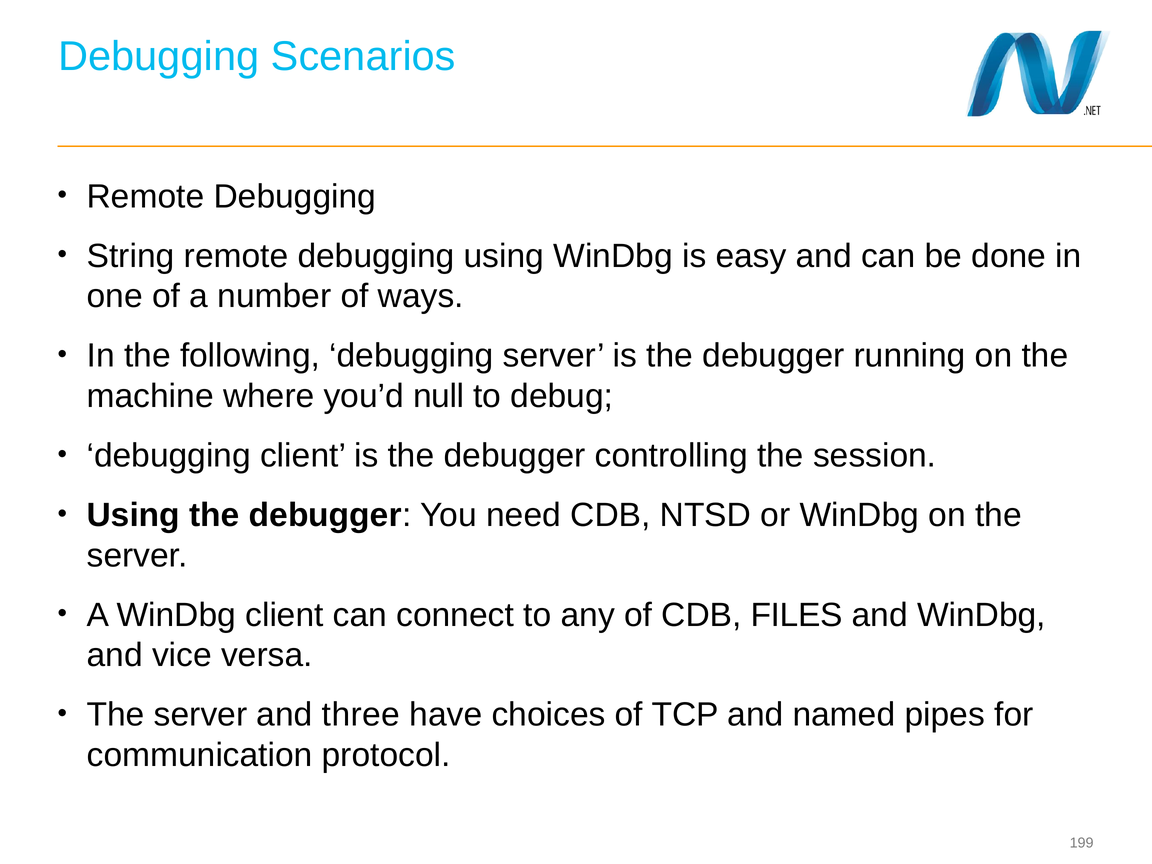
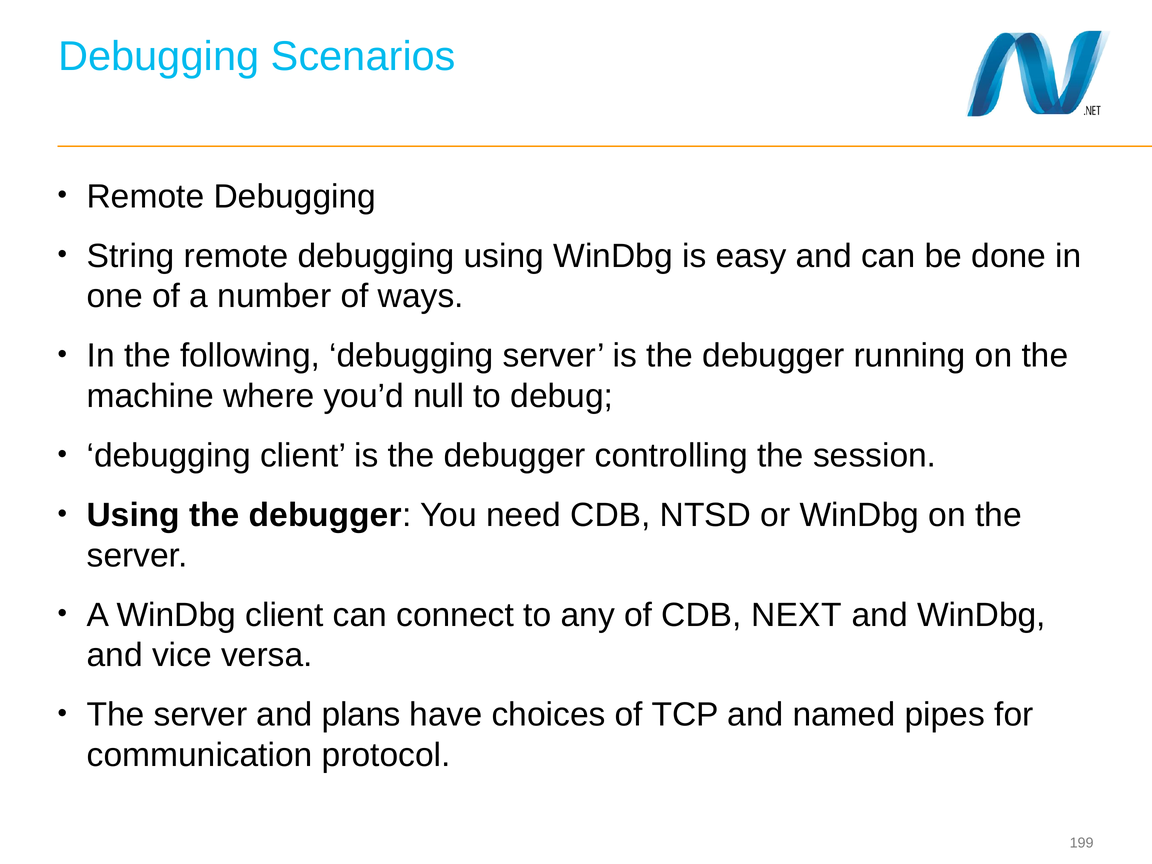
FILES: FILES -> NEXT (796, 615)
three: three -> plans (361, 715)
